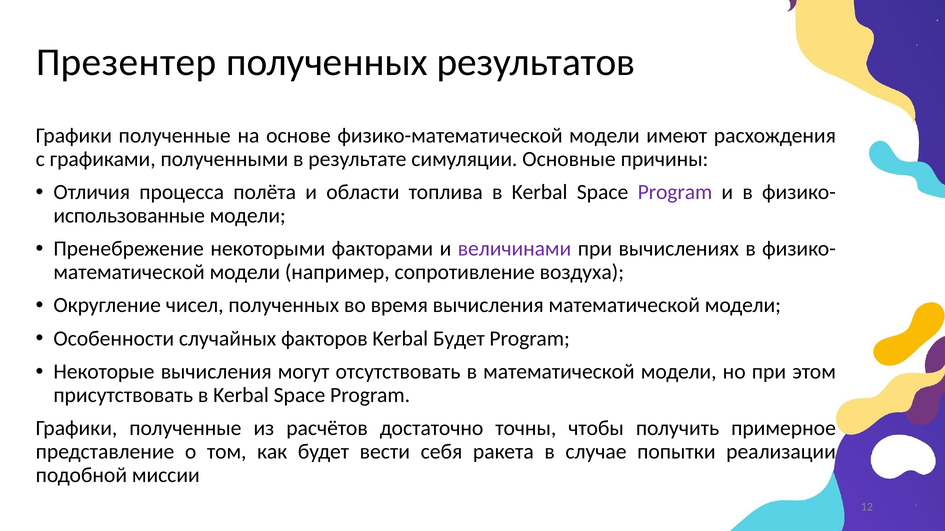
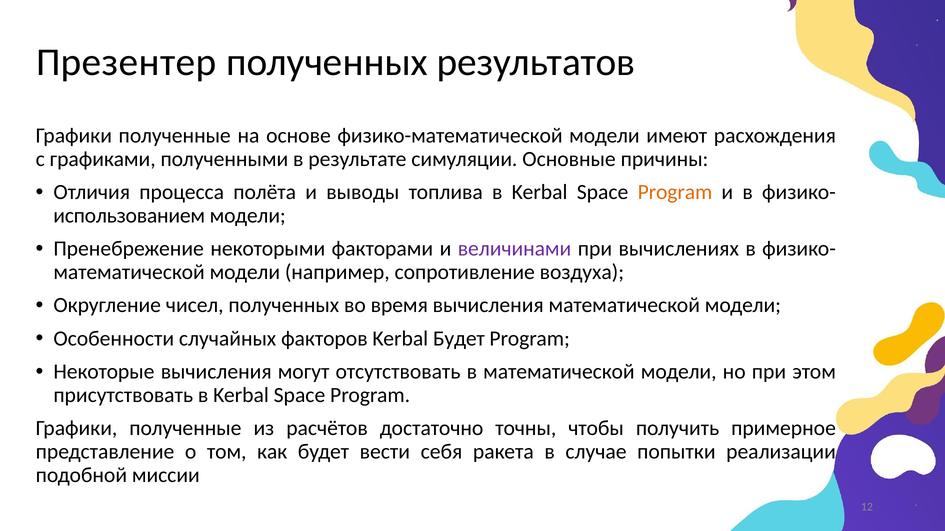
области: области -> выводы (363, 192)
Program colour: purple -> orange (675, 192)
использованные: использованные -> использованием (129, 216)
